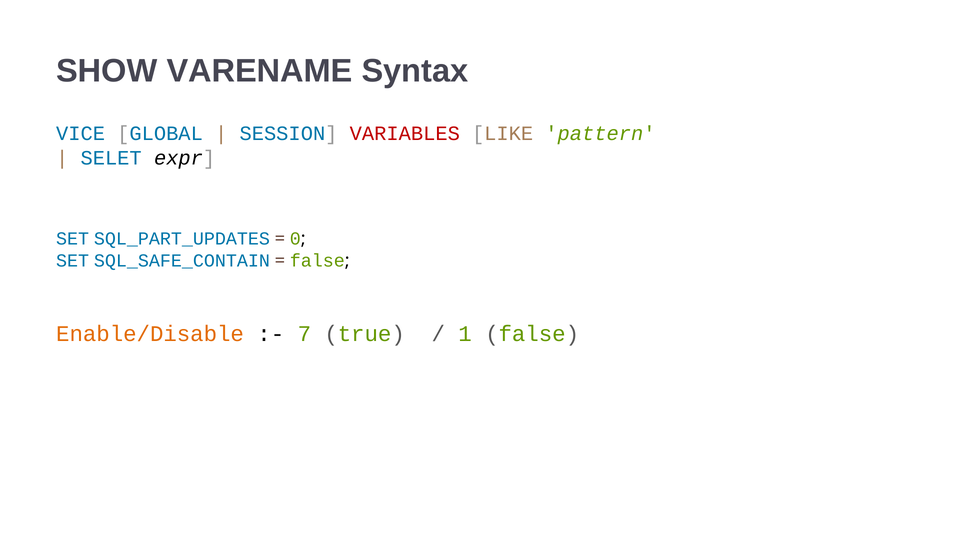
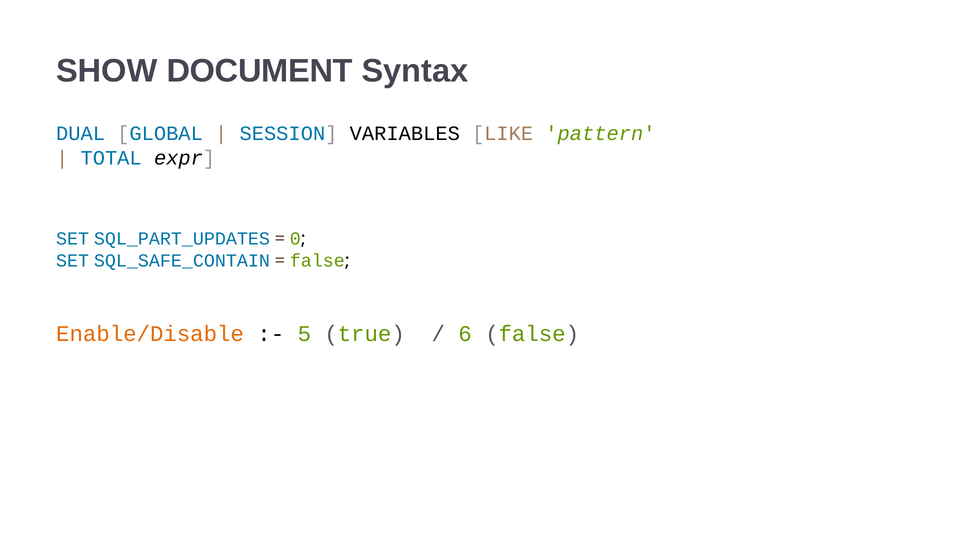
VARENAME: VARENAME -> DOCUMENT (260, 71)
VICE: VICE -> DUAL (81, 133)
VARIABLES colour: red -> black (405, 133)
SELET: SELET -> TOTAL (111, 158)
7: 7 -> 5 (304, 334)
1: 1 -> 6 (465, 334)
